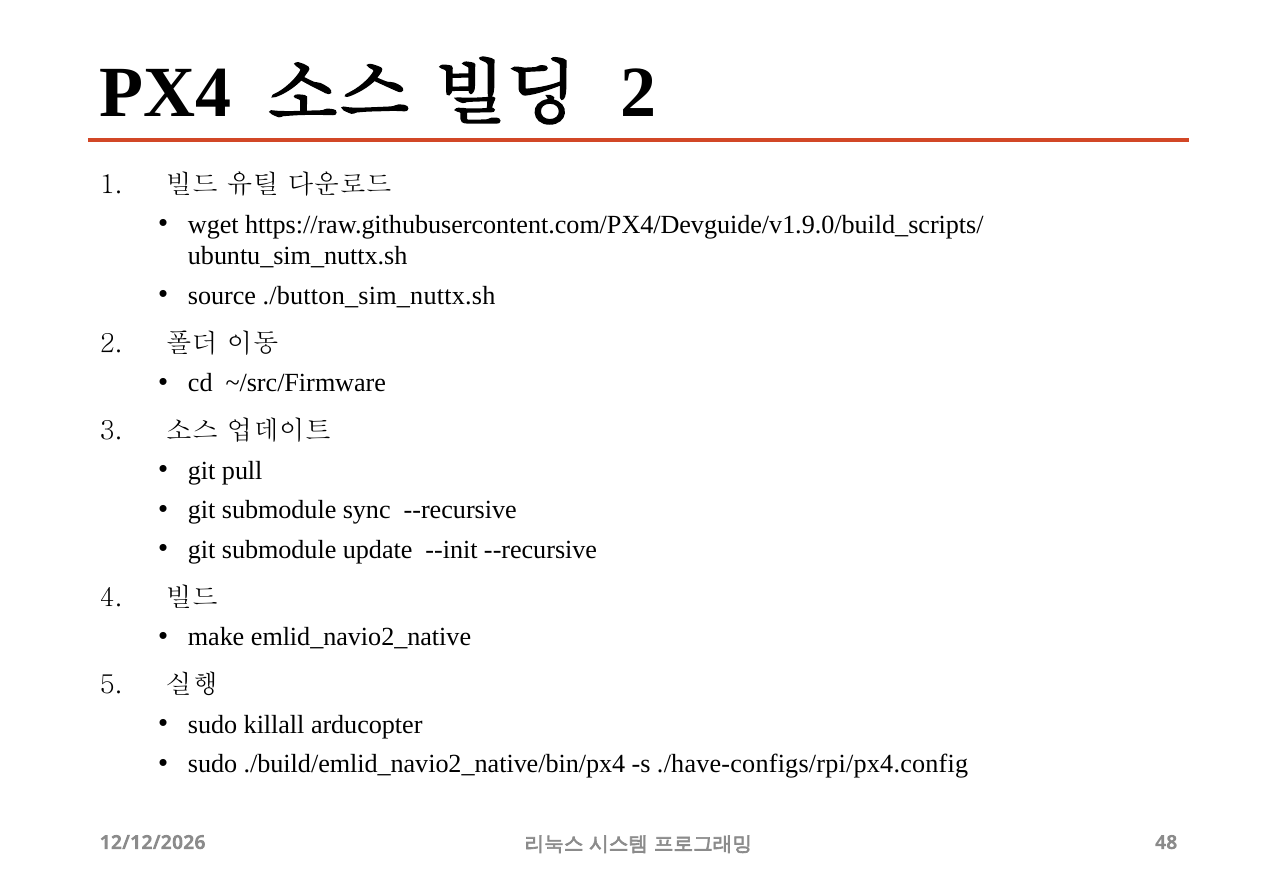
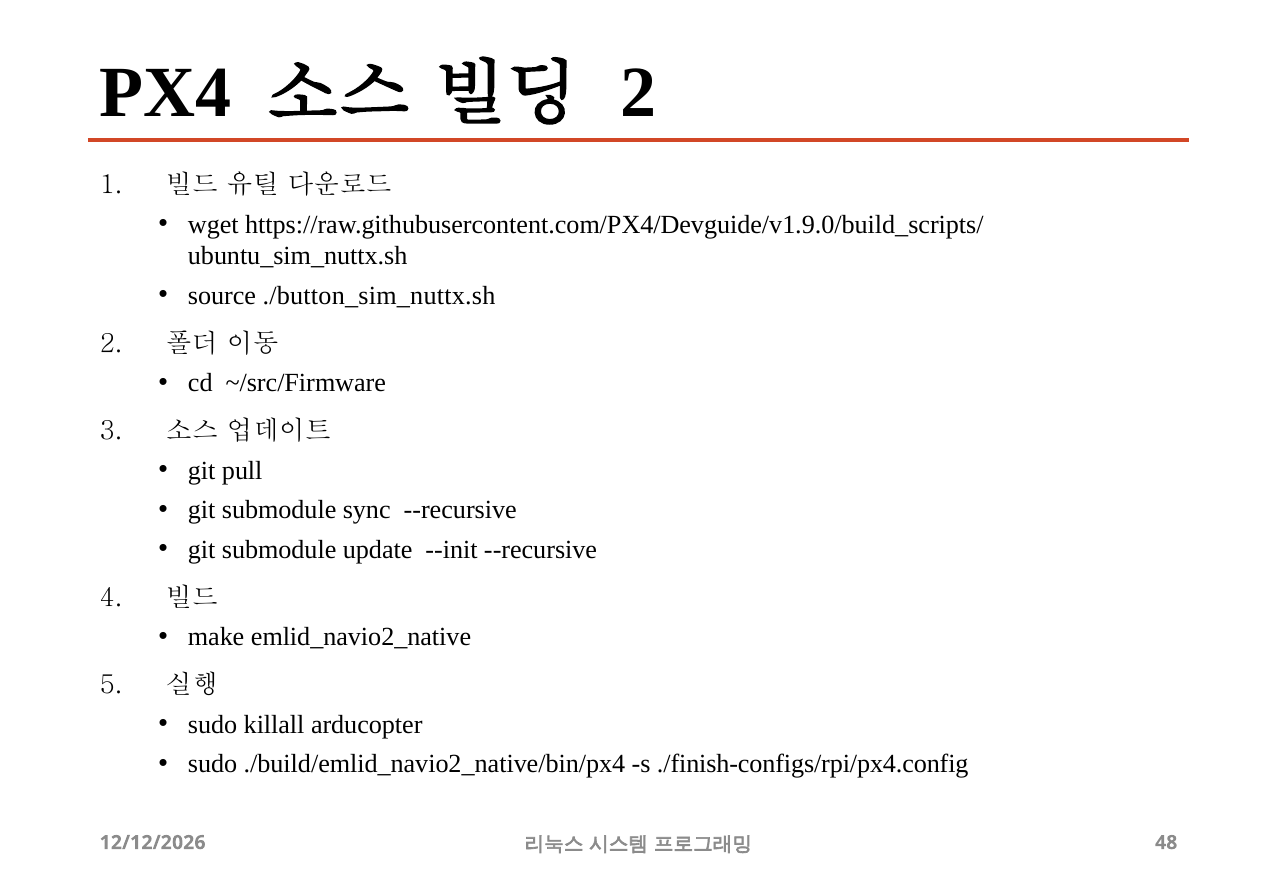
./have-configs/rpi/px4.config: ./have-configs/rpi/px4.config -> ./finish-configs/rpi/px4.config (813, 764)
